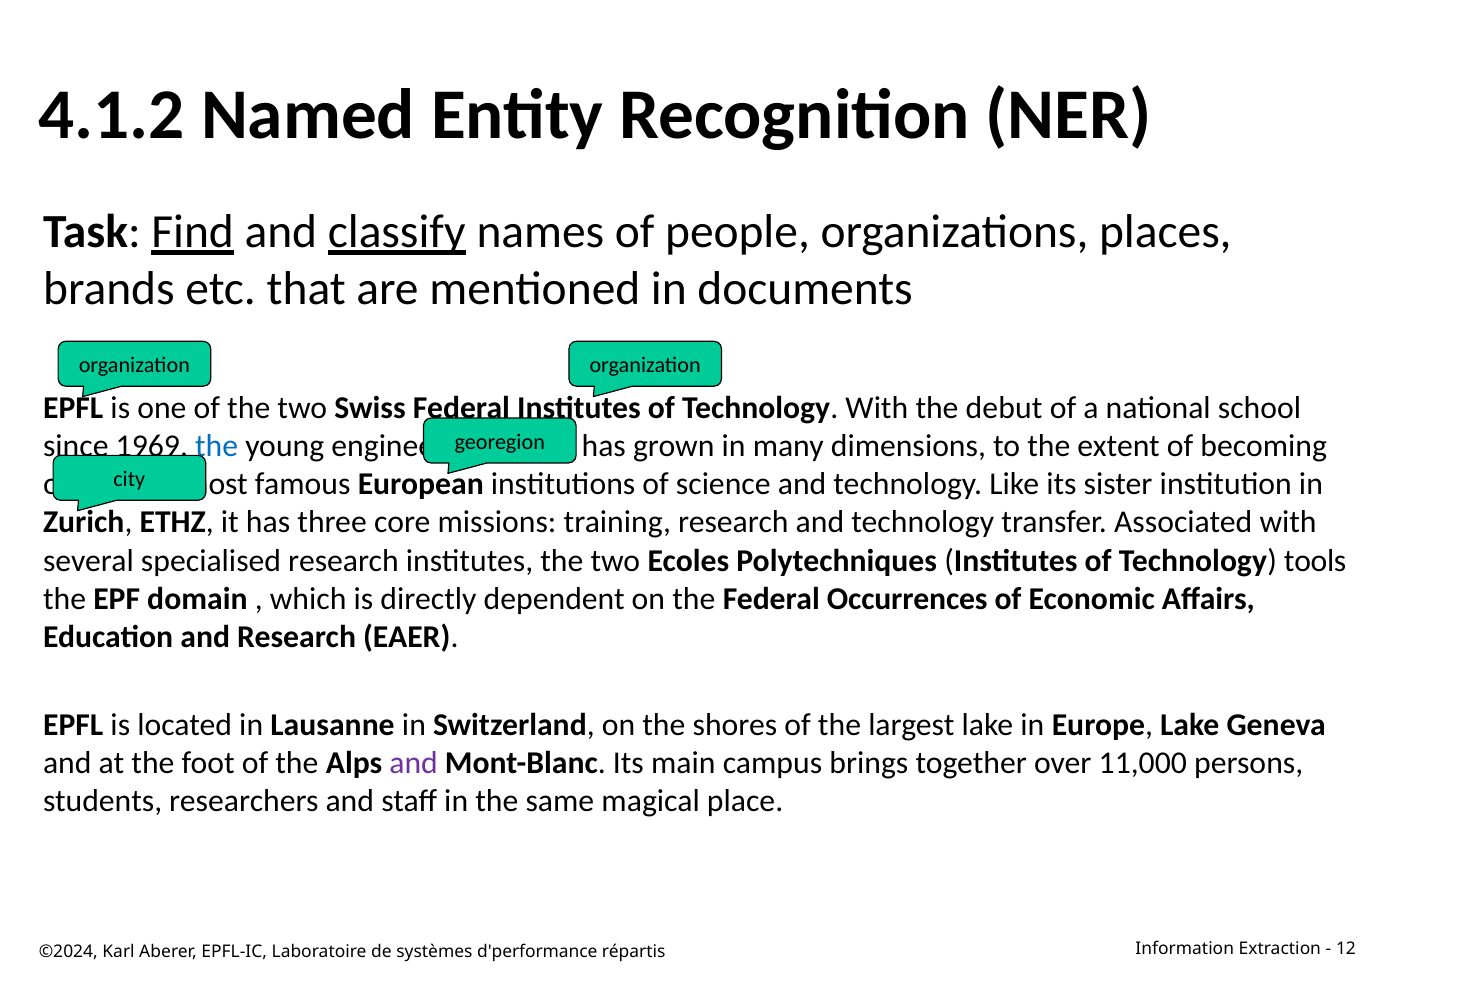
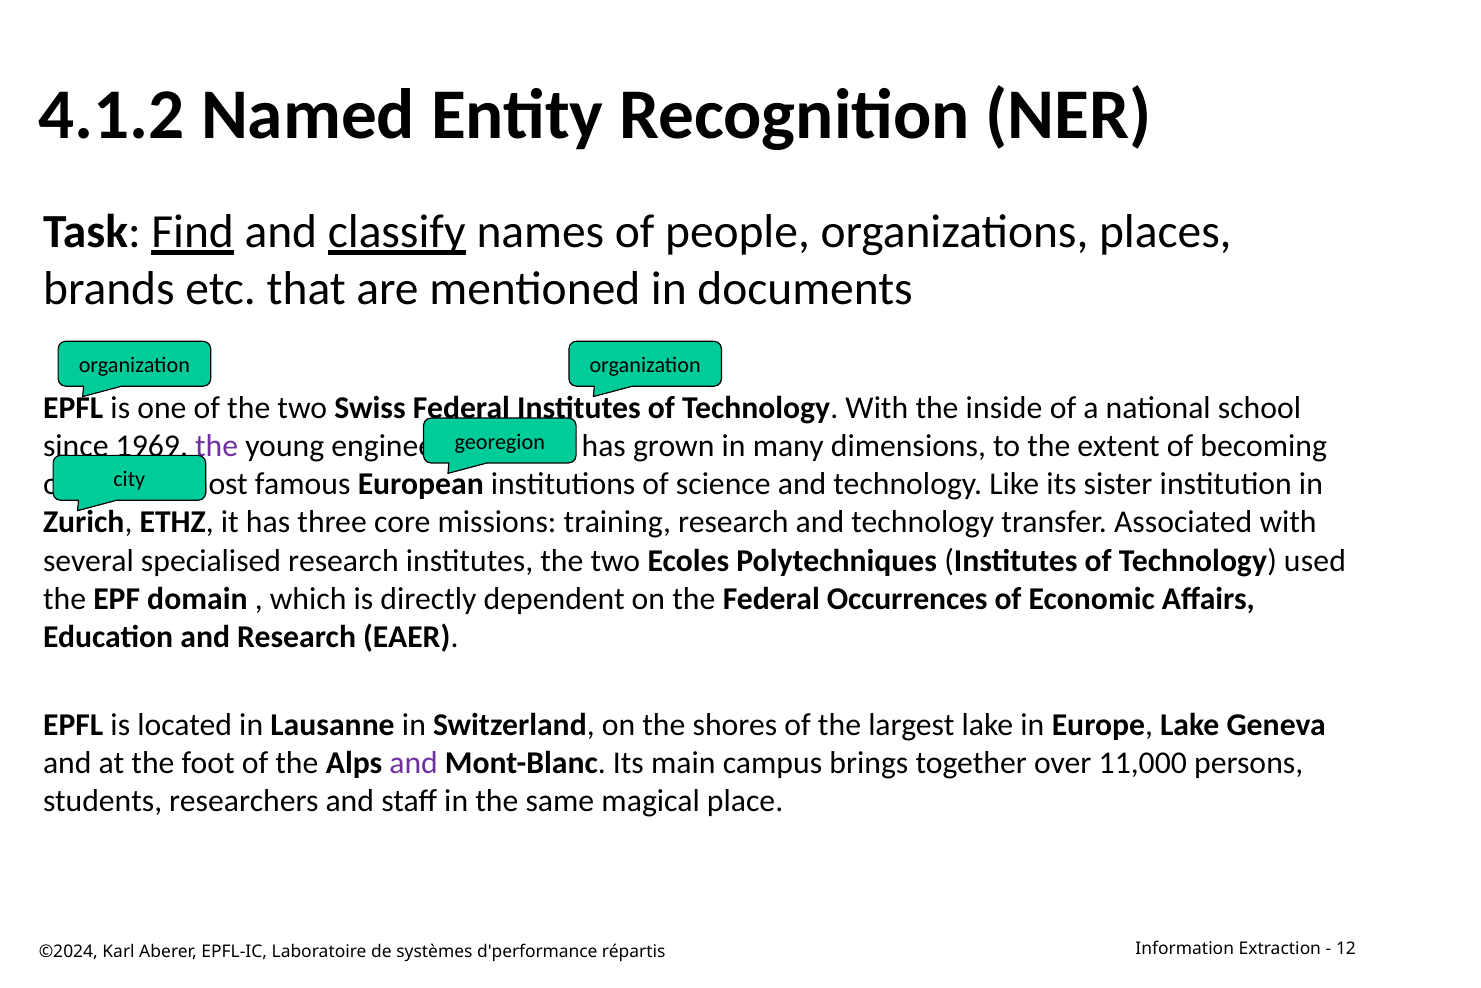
debut: debut -> inside (1004, 408)
the colour: blue -> purple (217, 446)
tools: tools -> used (1315, 560)
